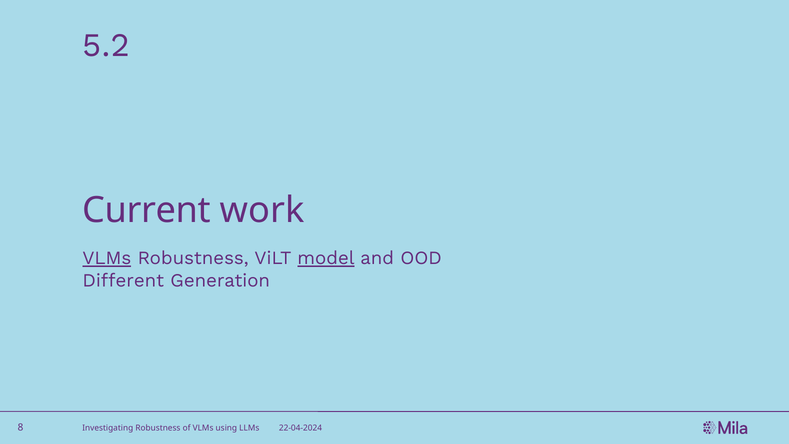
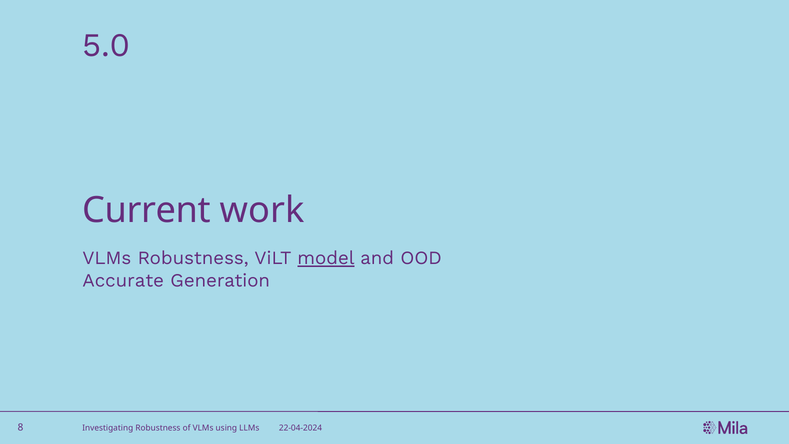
5.2: 5.2 -> 5.0 (106, 45)
VLMs underline: present -> none (107, 258)
Different: Different -> Accurate (123, 280)
